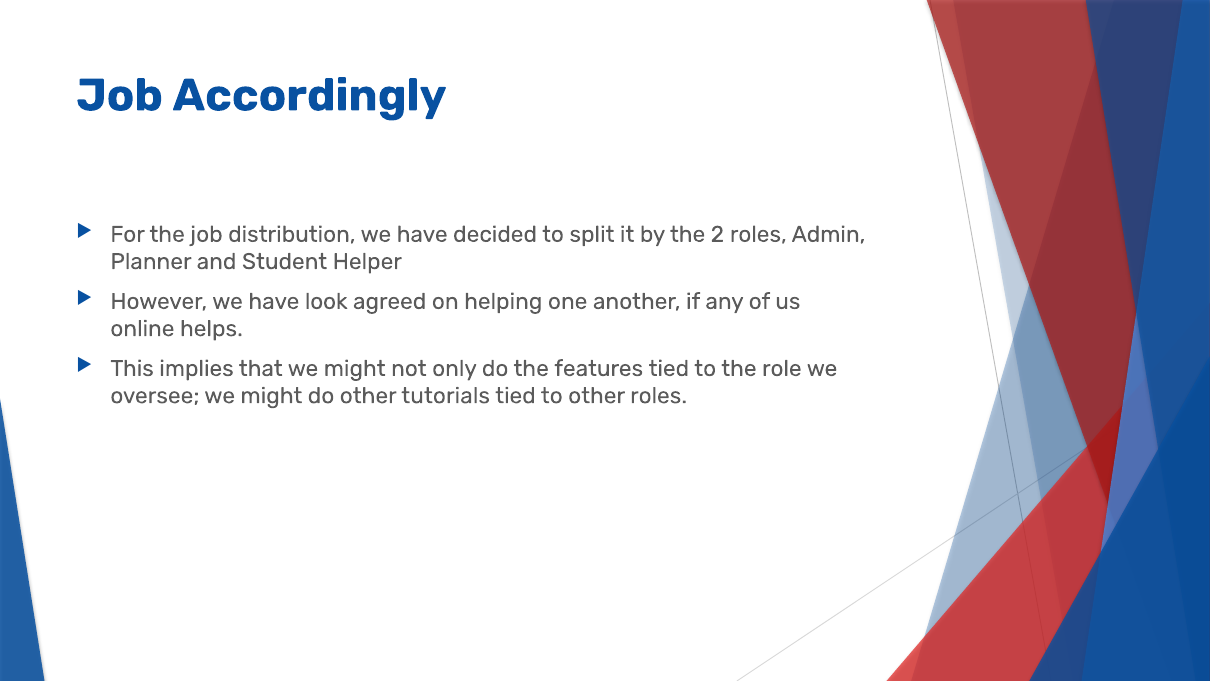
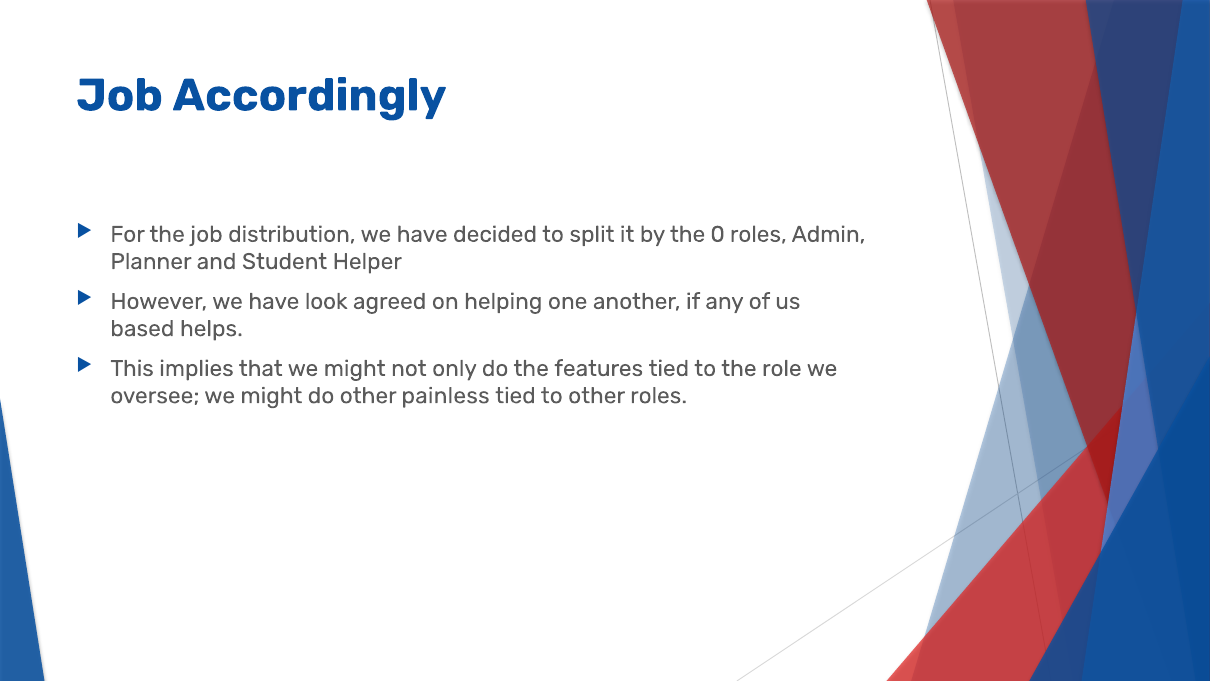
2: 2 -> 0 (718, 234)
online: online -> based (142, 328)
tutorials: tutorials -> painless (446, 396)
